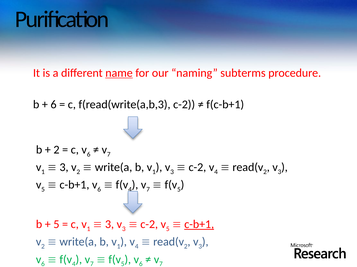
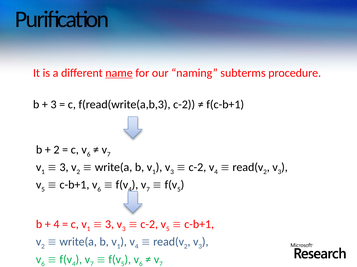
6: 6 -> 3 (54, 105)
5: 5 -> 4 (56, 225)
c-b+1 underline: present -> none (199, 225)
